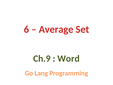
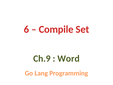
Average: Average -> Compile (56, 29)
